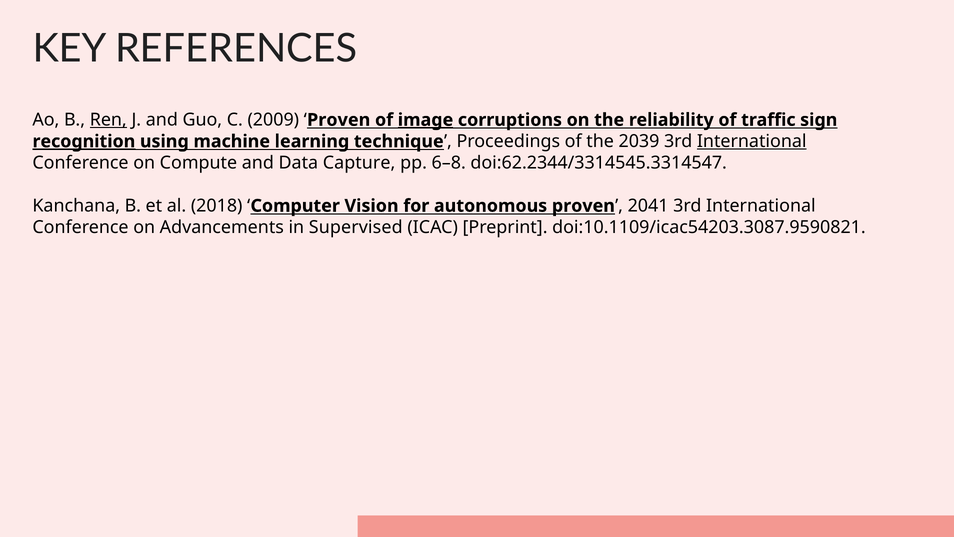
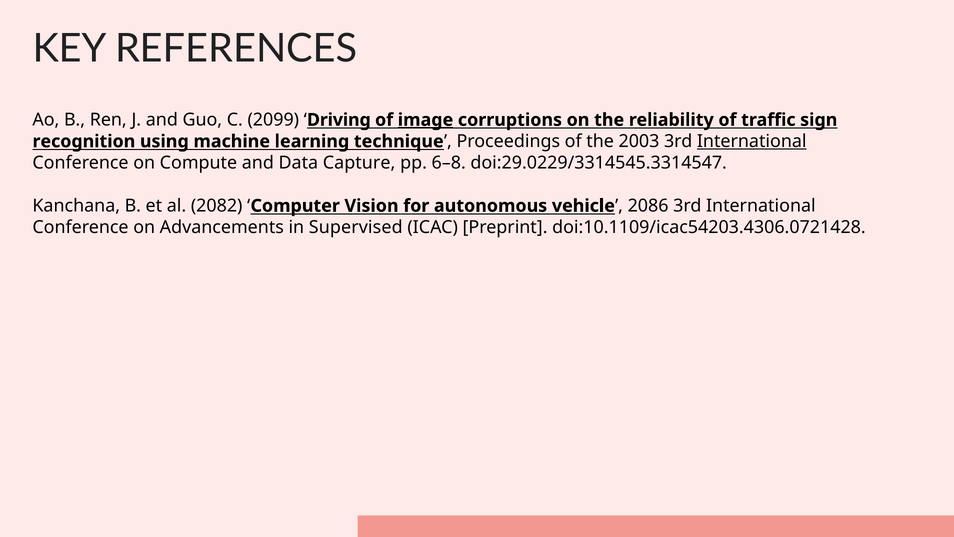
Ren underline: present -> none (108, 120)
2009: 2009 -> 2099 (273, 120)
Proven: Proven -> Driving (339, 120)
recognition underline: present -> none (84, 141)
2039: 2039 -> 2003 (639, 141)
doi:62.2344/3314545.3314547: doi:62.2344/3314545.3314547 -> doi:29.0229/3314545.3314547 (599, 163)
2018: 2018 -> 2082 (217, 206)
autonomous proven: proven -> vehicle (583, 206)
2041: 2041 -> 2086 (648, 206)
doi:10.1109/icac54203.3087.9590821: doi:10.1109/icac54203.3087.9590821 -> doi:10.1109/icac54203.4306.0721428 (709, 227)
